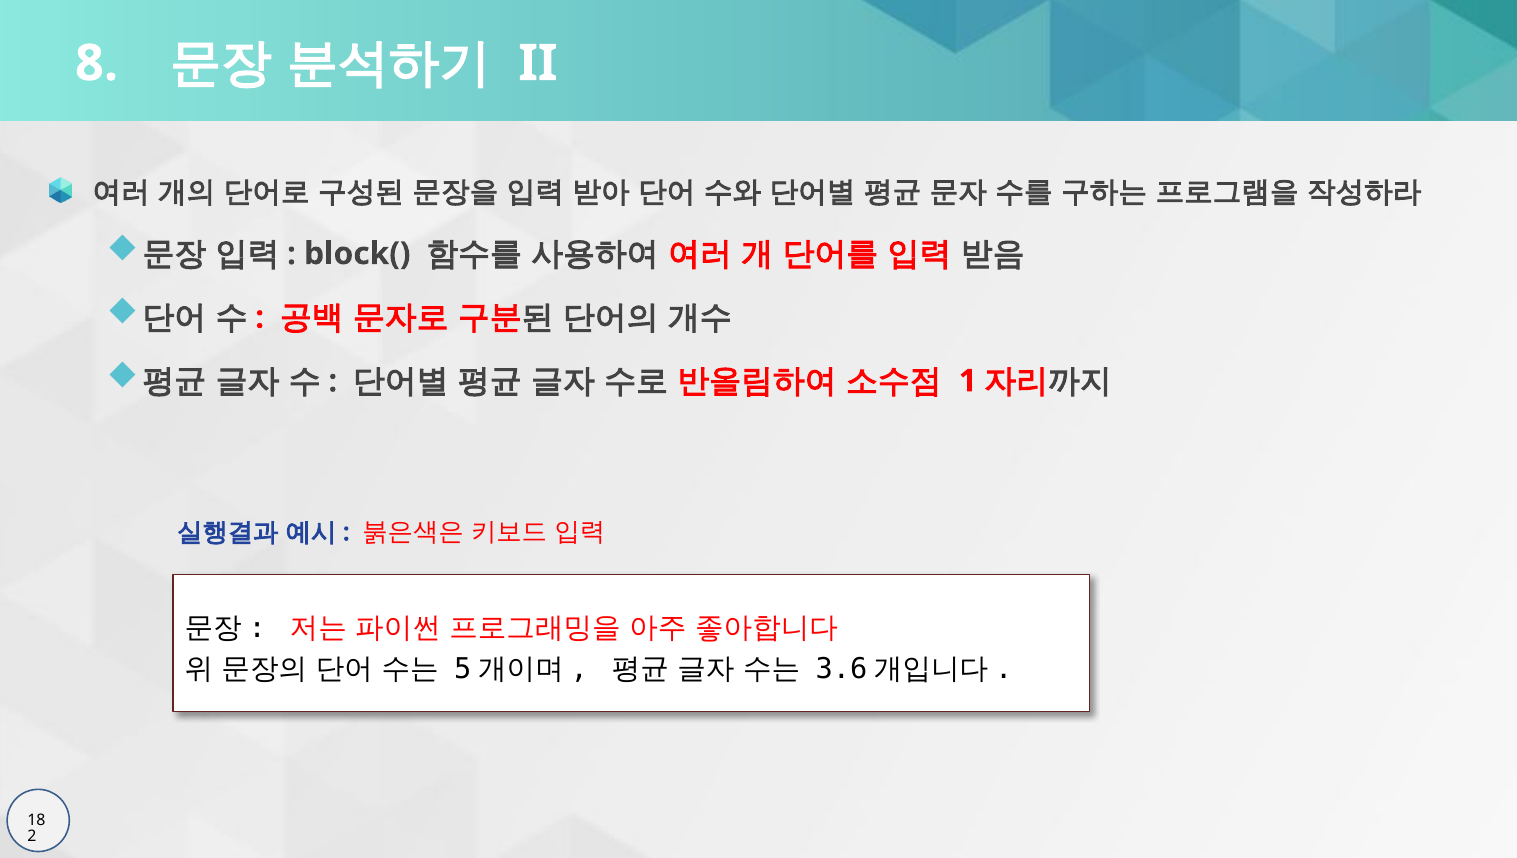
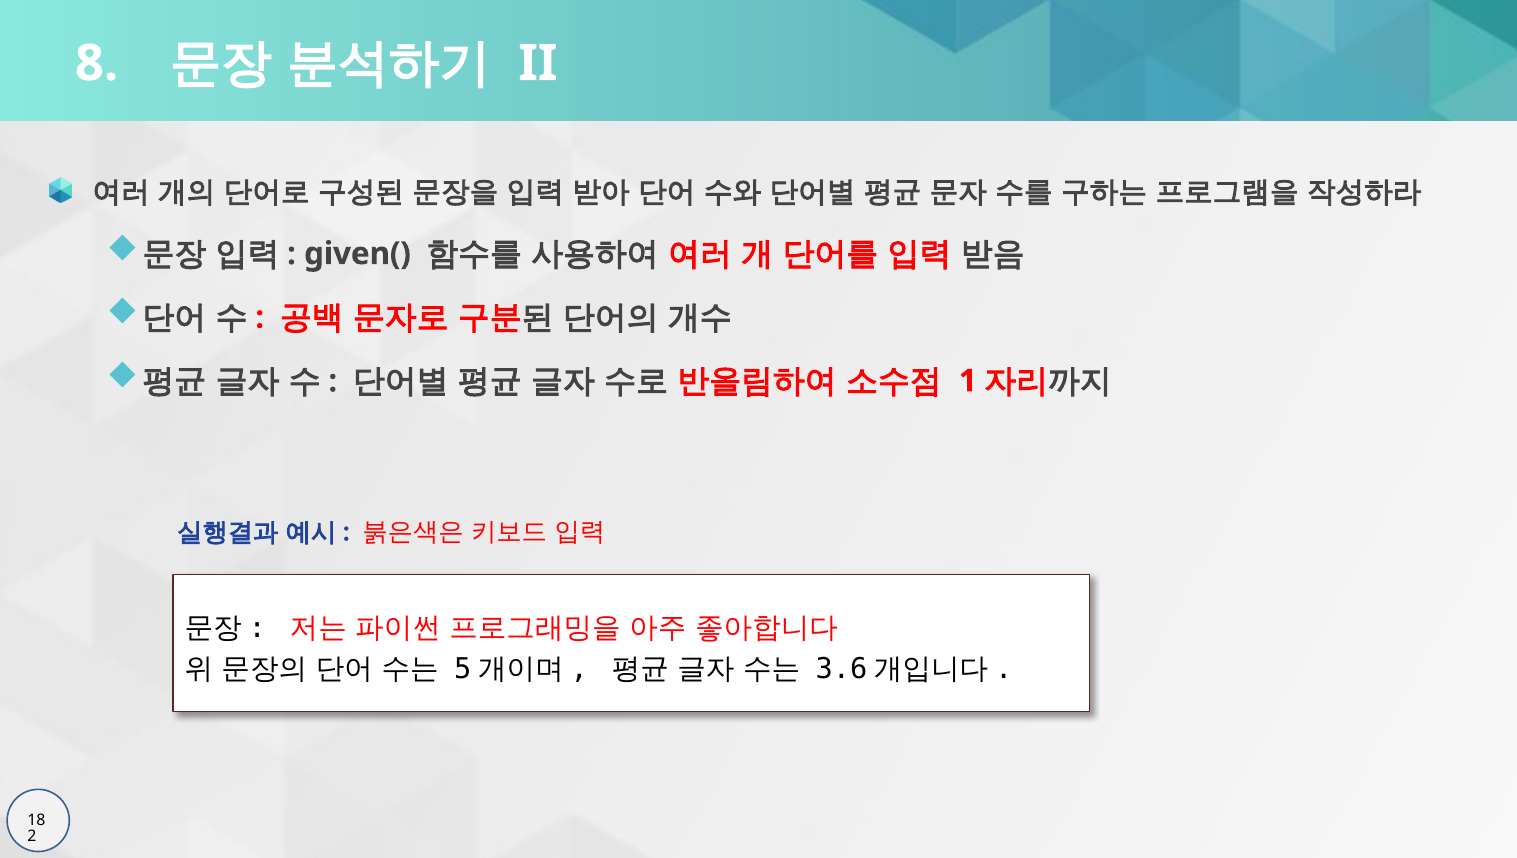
block(: block( -> given( (357, 254)
